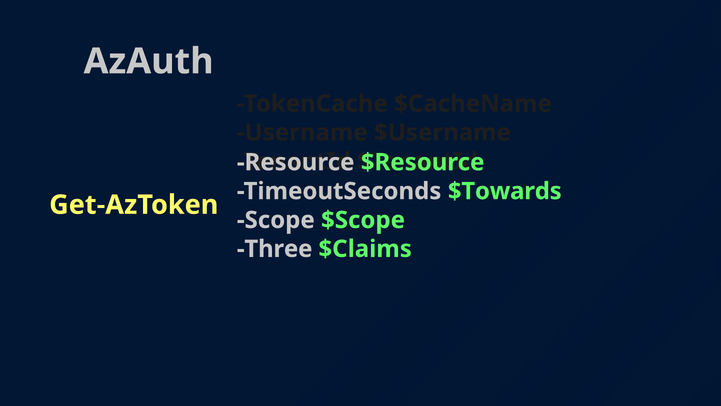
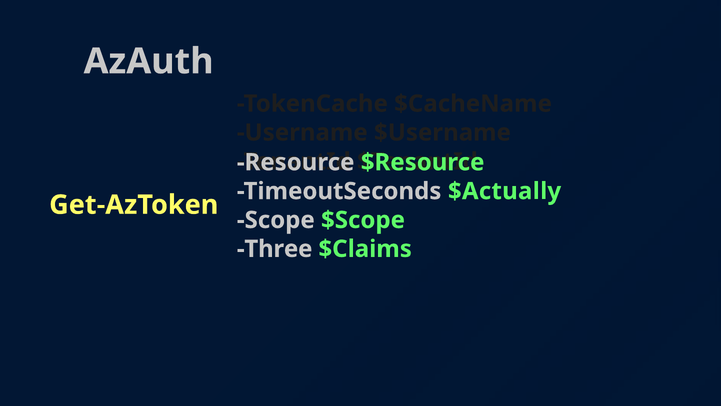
$Towards: $Towards -> $Actually (505, 191)
